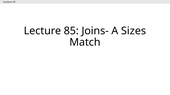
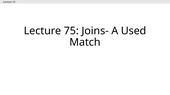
85: 85 -> 75 (71, 31)
Sizes: Sizes -> Used (134, 31)
